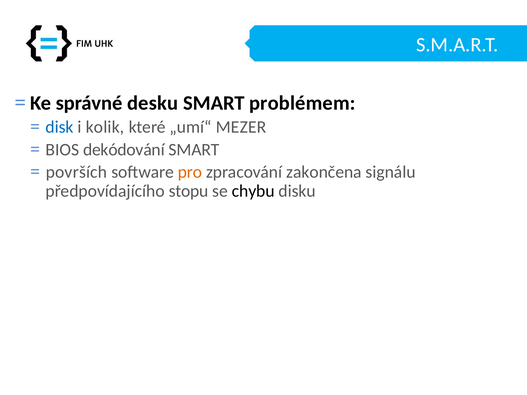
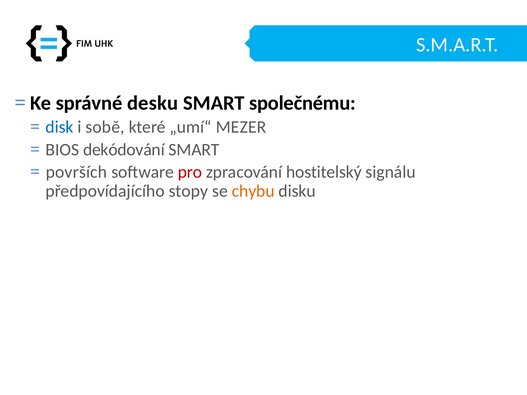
problémem: problémem -> společnému (303, 103)
kolik: kolik -> sobě (105, 127)
pro colour: orange -> red (190, 172)
zakončena: zakončena -> hostitelský (324, 172)
stopu: stopu -> stopy (188, 191)
chybu colour: black -> orange (253, 191)
